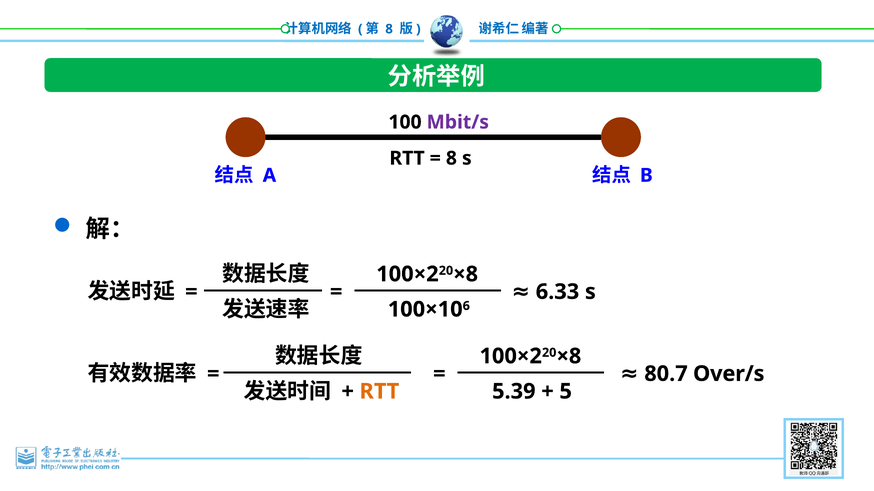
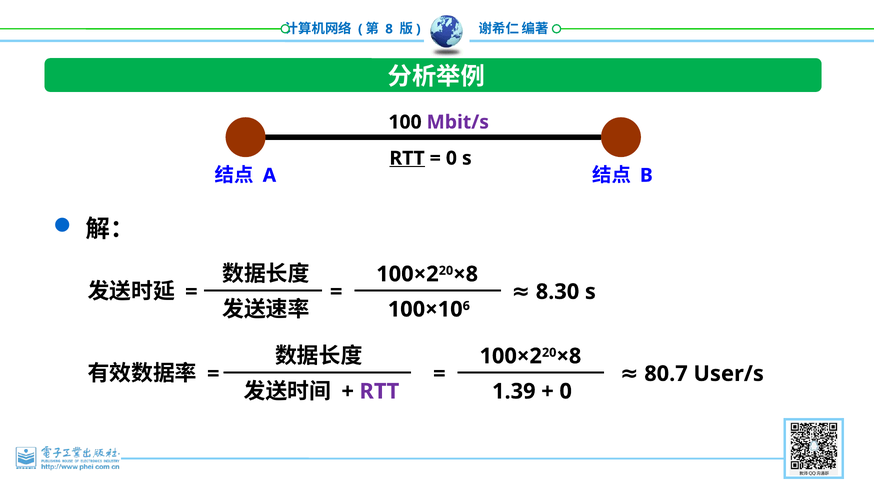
RTT underline: none -> present (407, 158)
8: 8 -> 0 (451, 158)
6.33: 6.33 -> 8.30 (557, 292)
Over/s: Over/s -> User/s (729, 374)
RTT colour: orange -> purple (379, 392)
5.39: 5.39 -> 1.39 (514, 392)
5: 5 -> 0 (566, 392)
